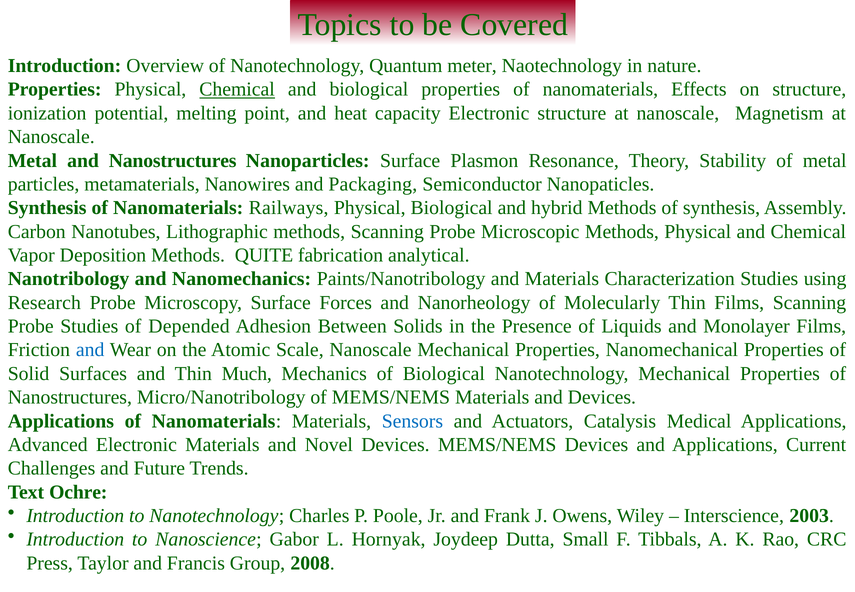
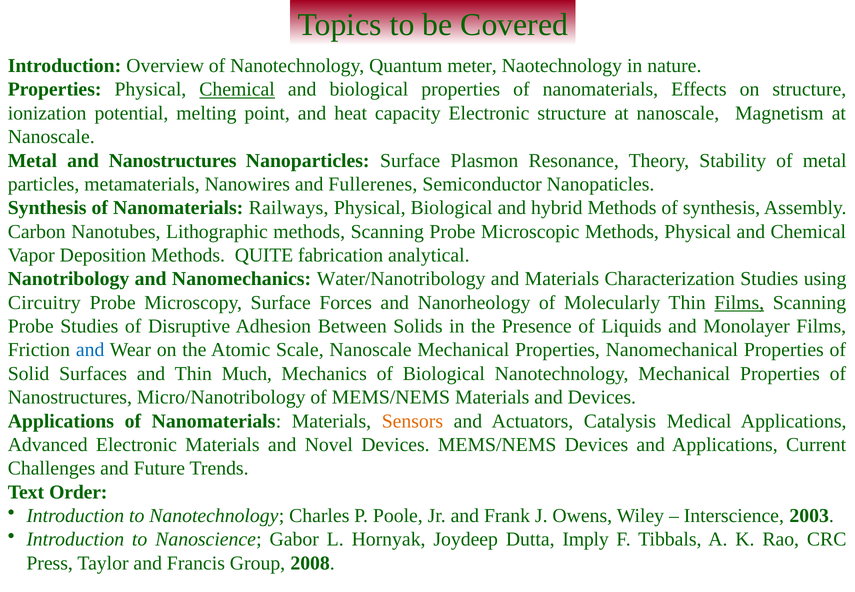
Packaging: Packaging -> Fullerenes (373, 184)
Paints/Nanotribology: Paints/Nanotribology -> Water/Nanotribology (401, 279)
Research: Research -> Circuitry (44, 303)
Films underline: none -> present (739, 303)
Depended: Depended -> Disruptive (189, 326)
Sensors colour: blue -> orange (412, 421)
Ochre: Ochre -> Order (78, 492)
Small: Small -> Imply (586, 539)
